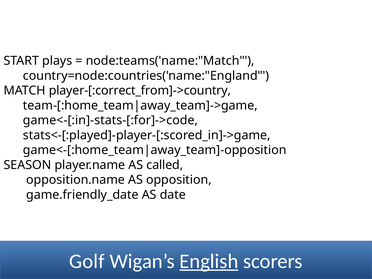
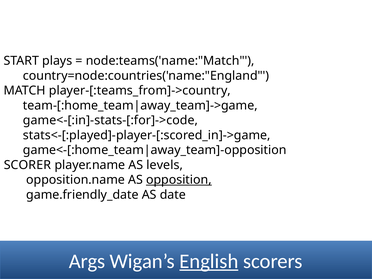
player-[:correct_from]->country: player-[:correct_from]->country -> player-[:teams_from]->country (140, 91)
SEASON: SEASON -> SCORER (27, 165)
called: called -> levels (165, 165)
opposition underline: none -> present (179, 180)
Golf: Golf -> Args (87, 261)
